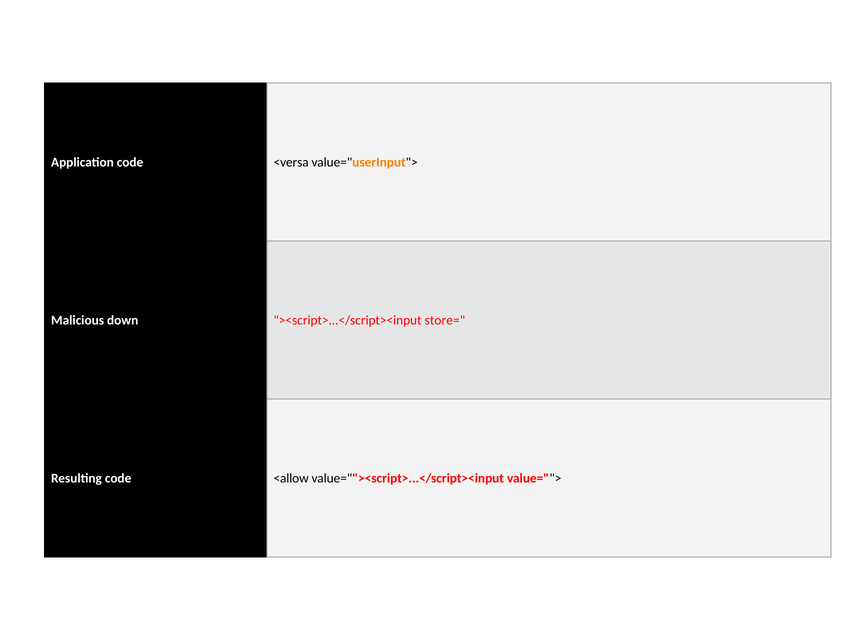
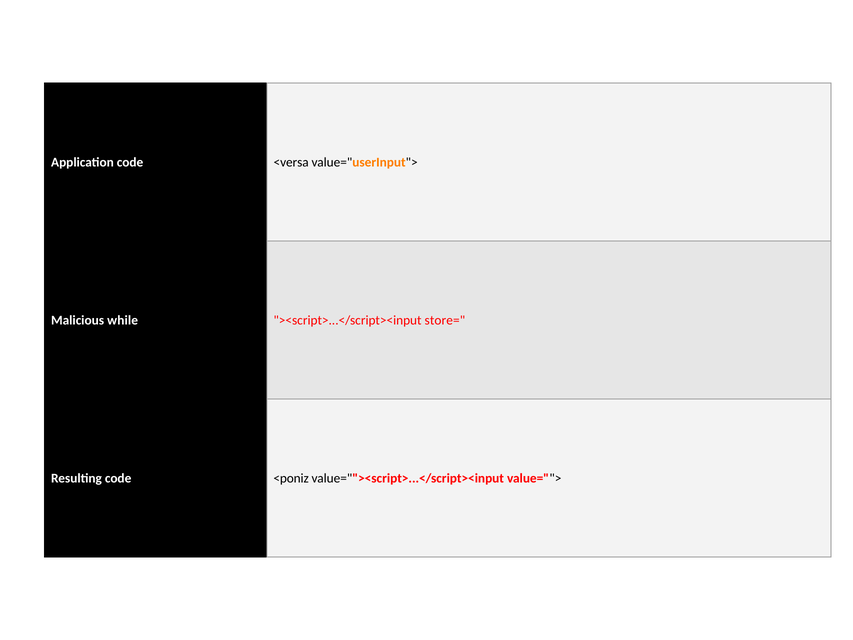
down: down -> while (123, 320)
<allow: <allow -> <poniz (291, 478)
